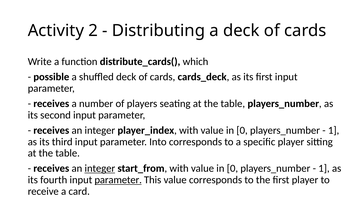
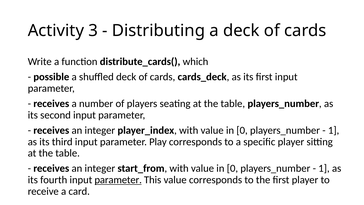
2: 2 -> 3 (93, 31)
Into: Into -> Play (158, 142)
integer underline: present -> none (100, 168)
